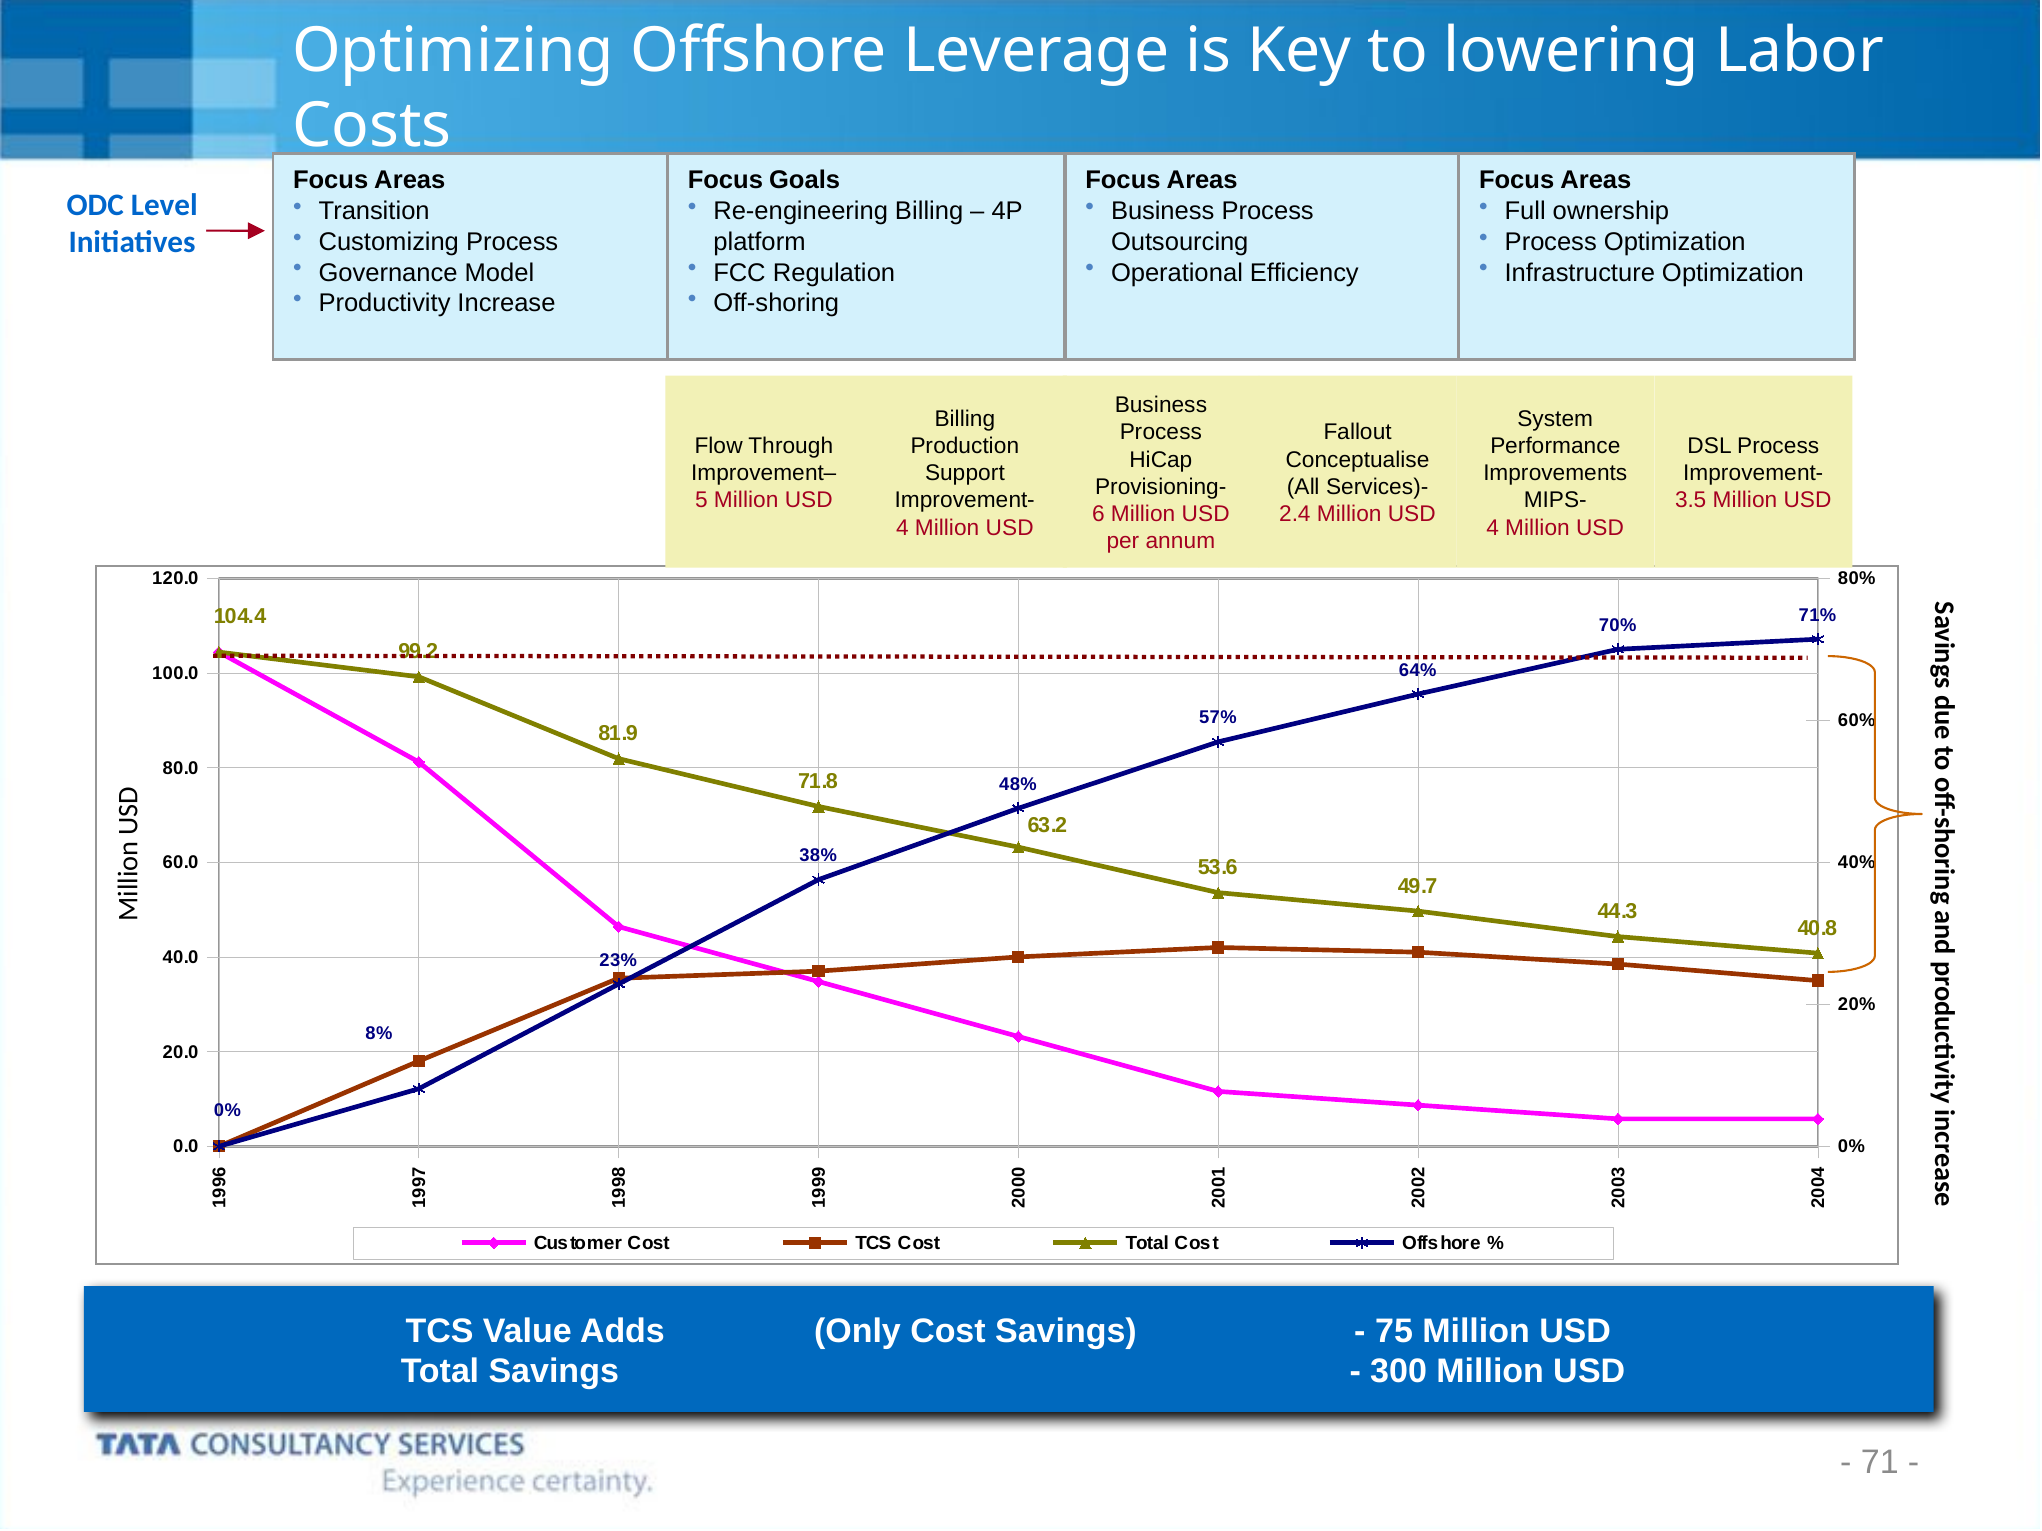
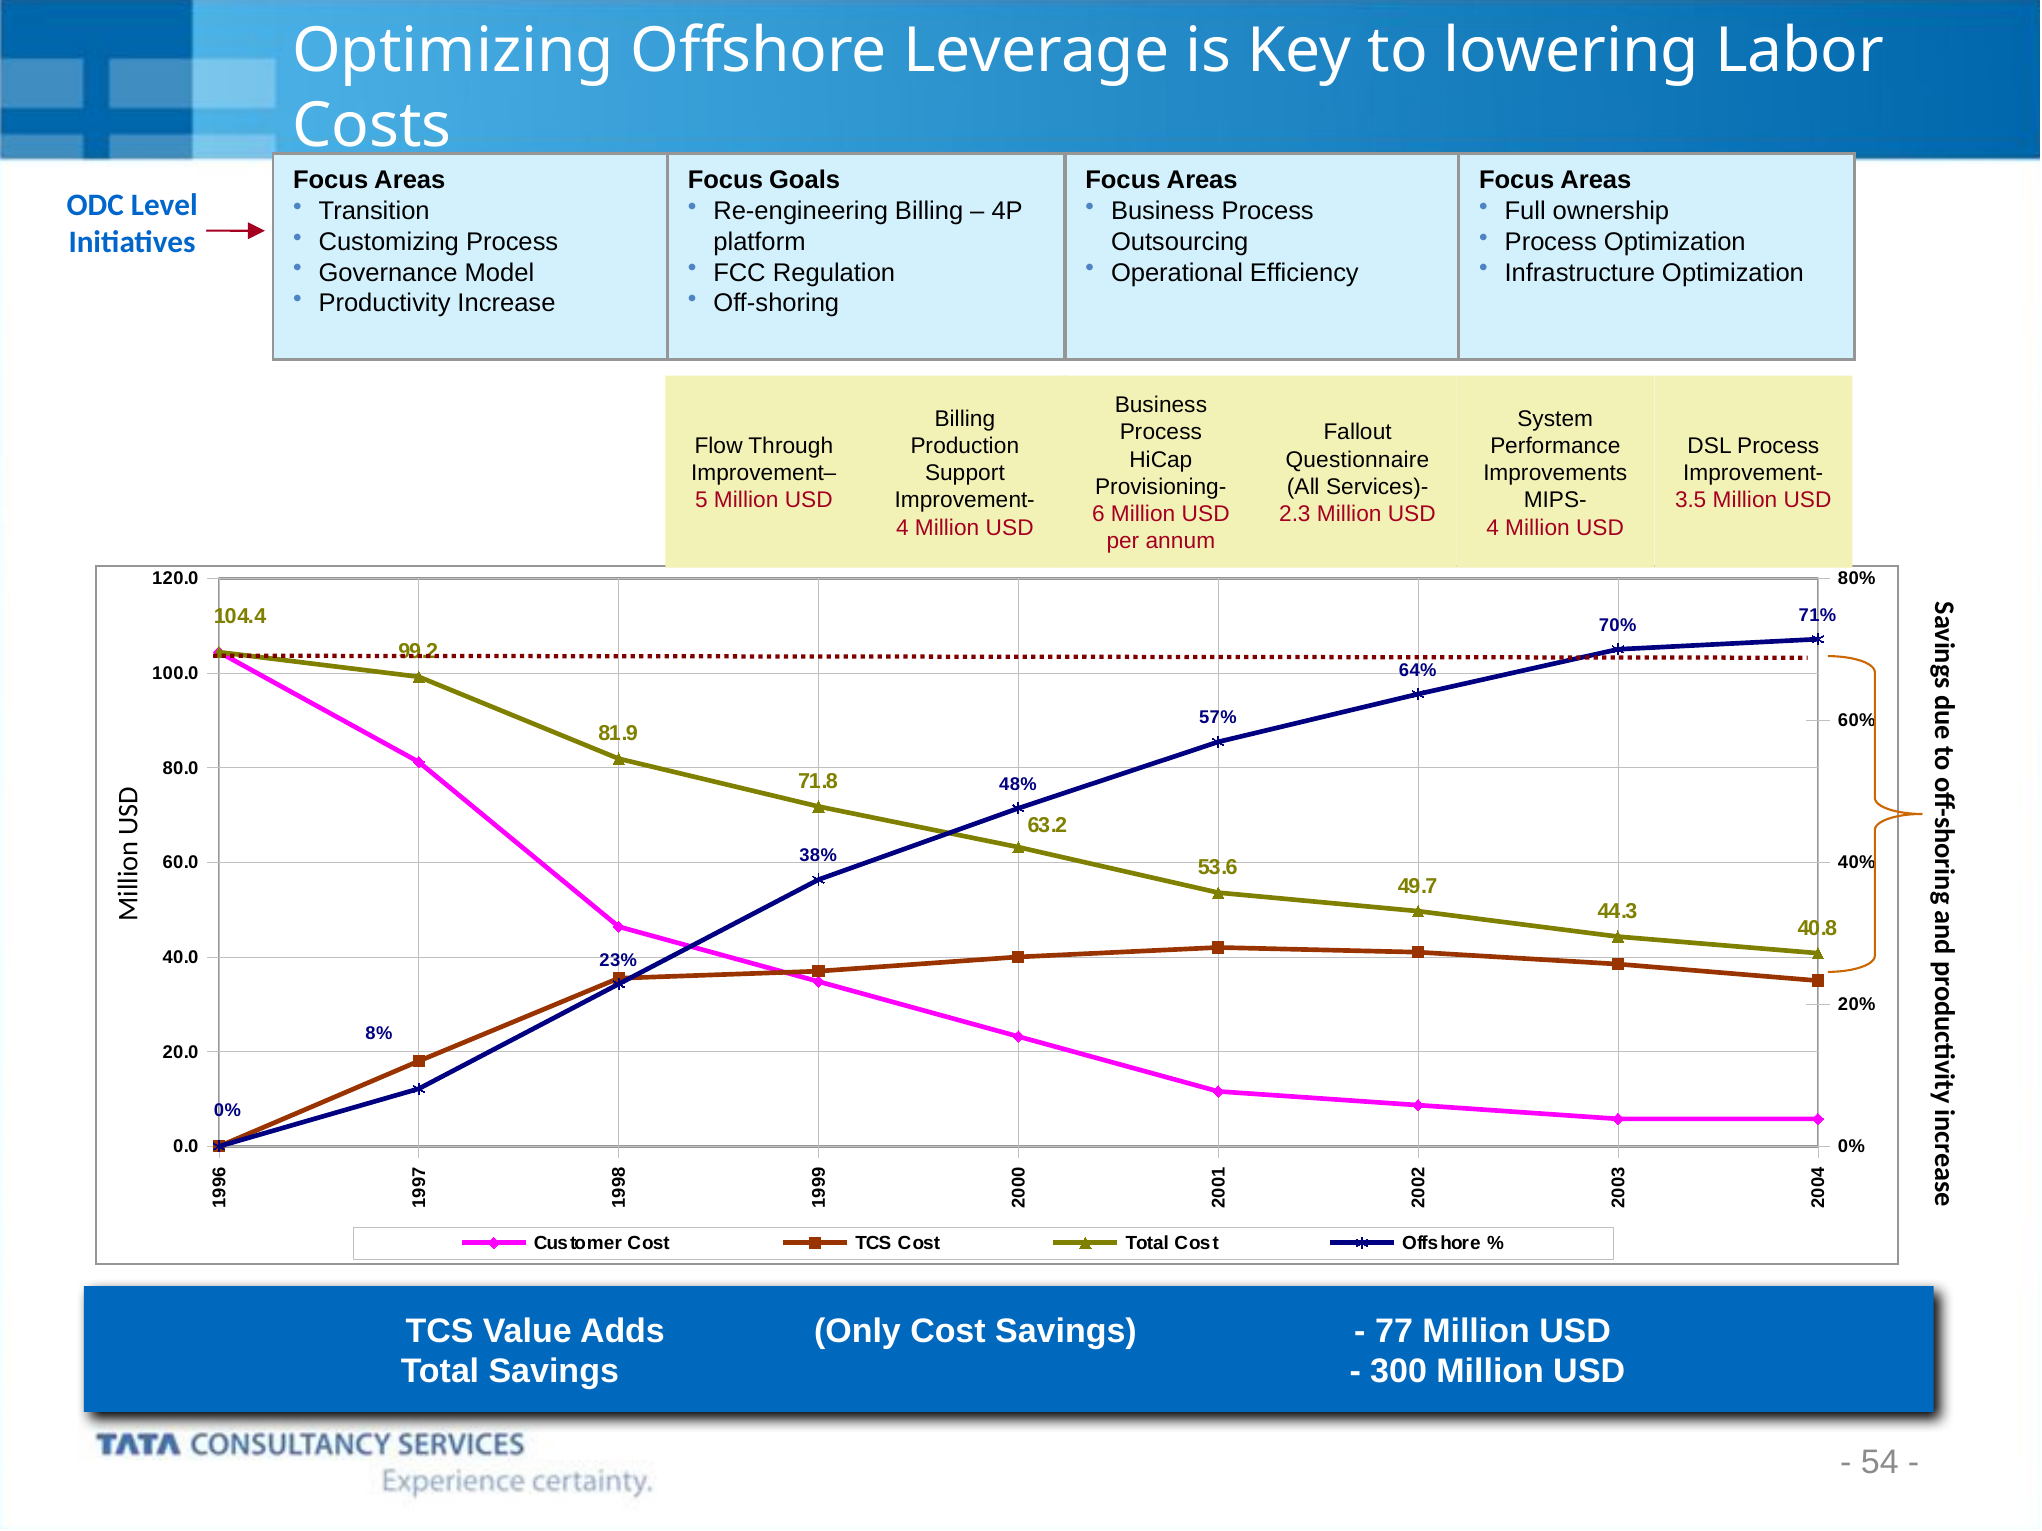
Conceptualise: Conceptualise -> Questionnaire (1357, 460)
2.4: 2.4 -> 2.3 (1295, 514)
75: 75 -> 77 (1394, 1331)
71: 71 -> 54 (1880, 1463)
